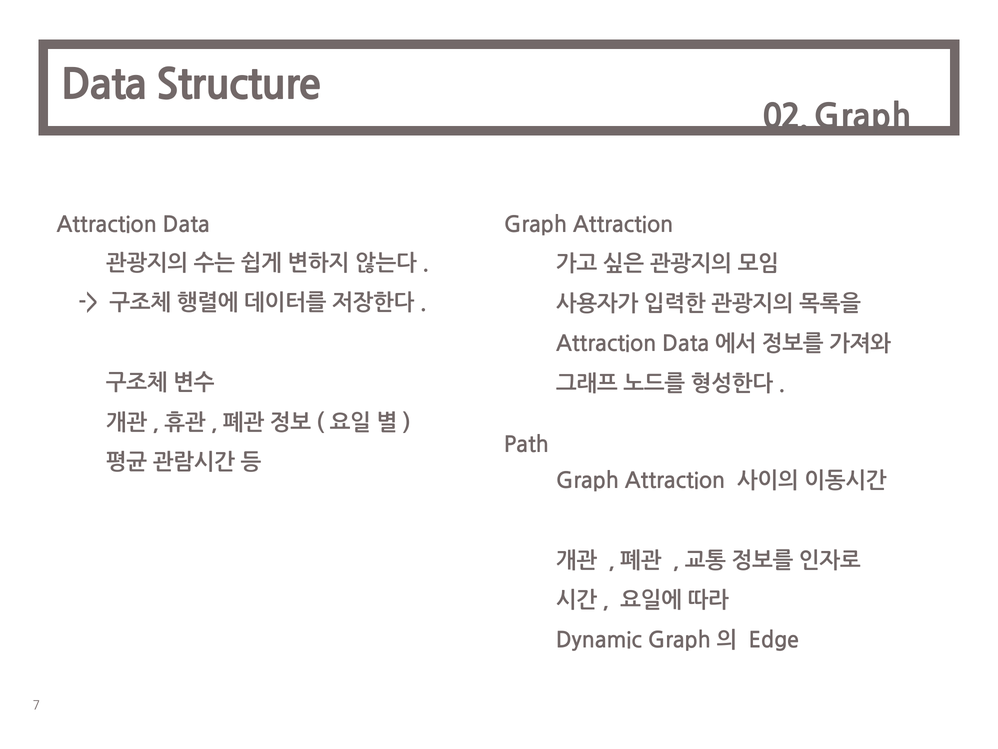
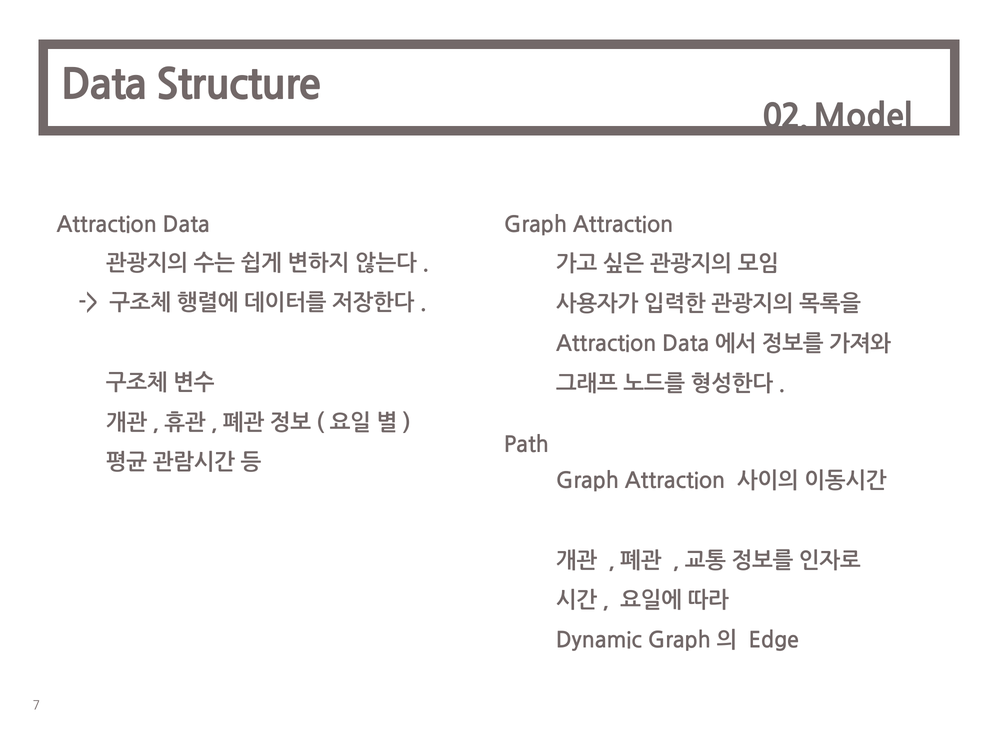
02 Graph: Graph -> Model (863, 117)
